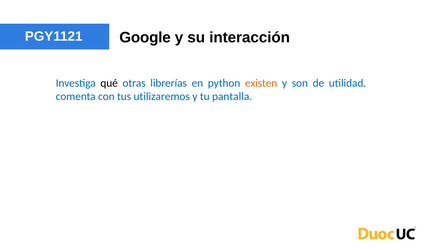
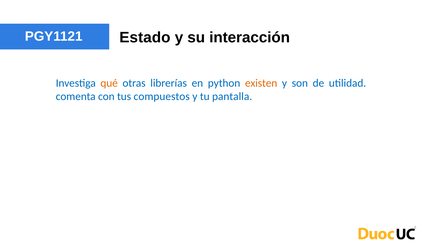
Google: Google -> Estado (145, 38)
qué colour: black -> orange (109, 83)
utilizaremos: utilizaremos -> compuestos (162, 96)
